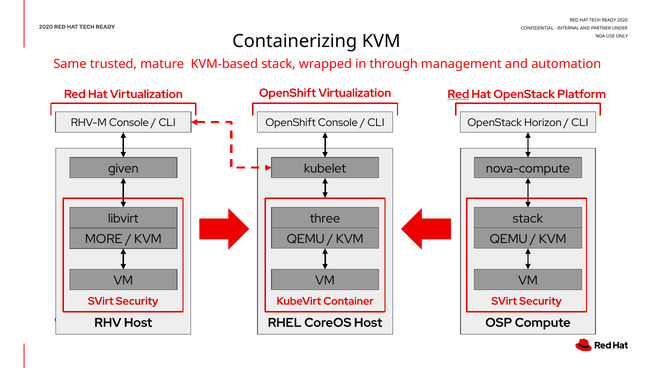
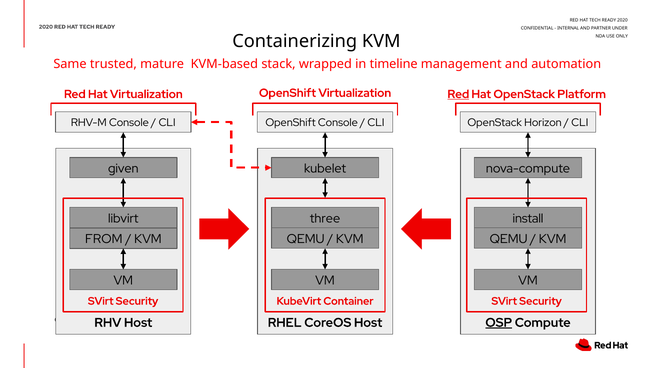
through: through -> timeline (394, 64)
stack: stack -> install (528, 219)
MORE: MORE -> FROM (104, 239)
OSP underline: none -> present (499, 323)
